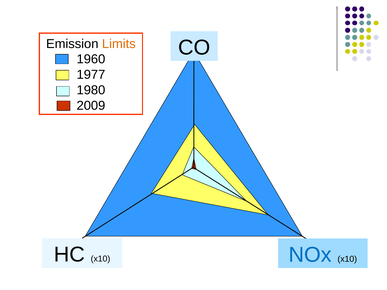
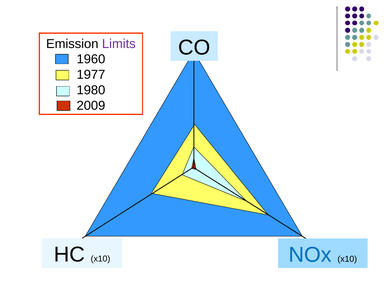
Limits colour: orange -> purple (119, 44)
